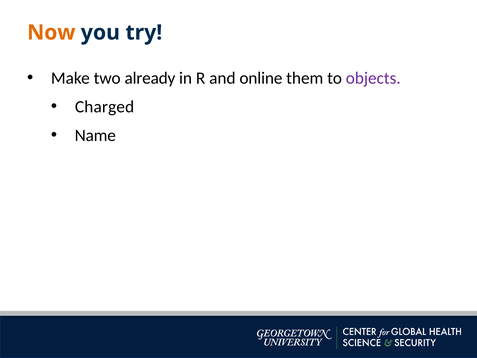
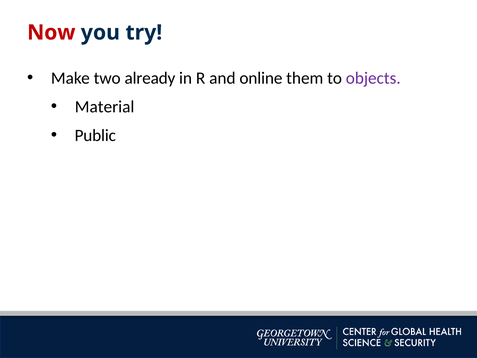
Now colour: orange -> red (51, 33)
Charged: Charged -> Material (105, 107)
Name: Name -> Public (95, 135)
